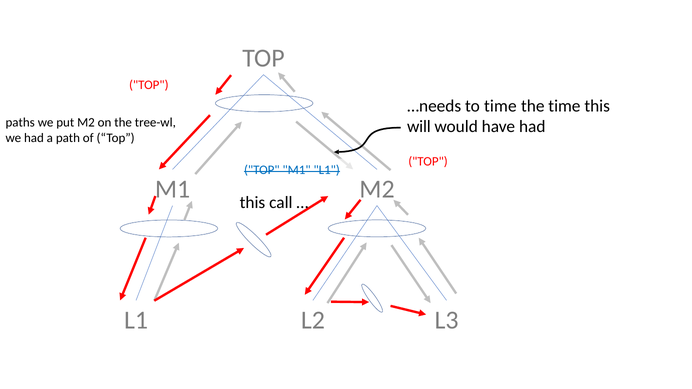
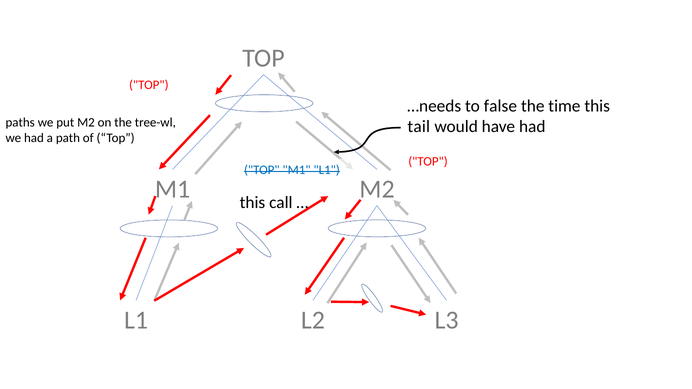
to time: time -> false (500, 106)
will: will -> tail (419, 127)
